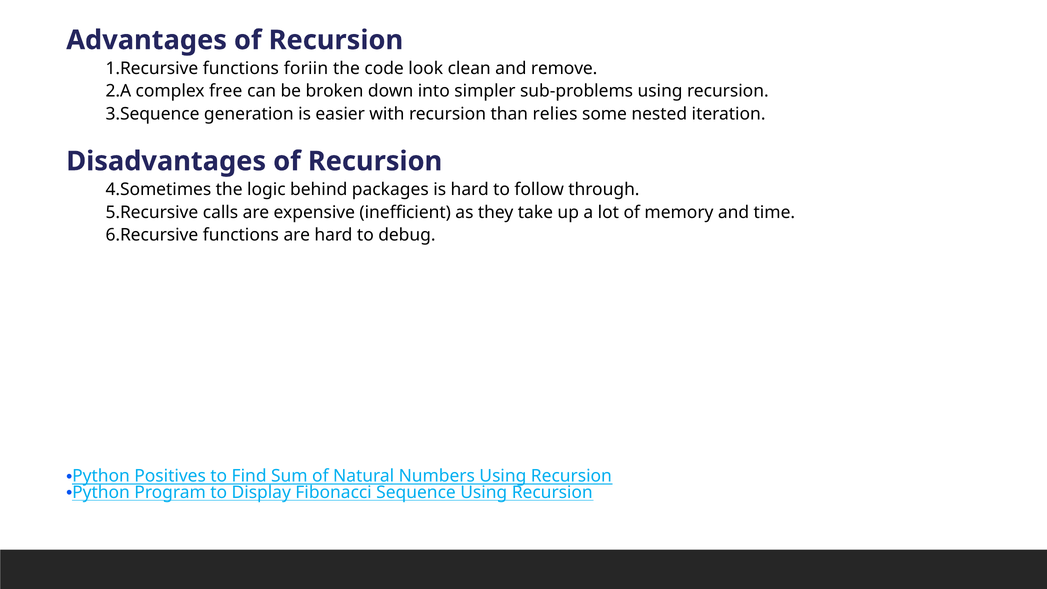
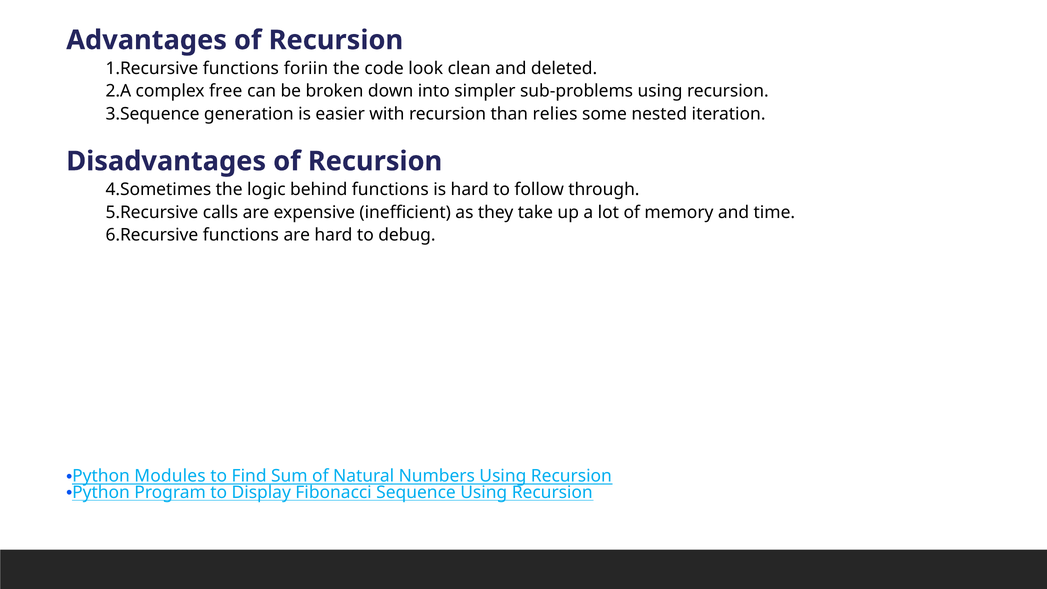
remove: remove -> deleted (564, 68)
behind packages: packages -> functions (390, 189)
Positives: Positives -> Modules (170, 476)
